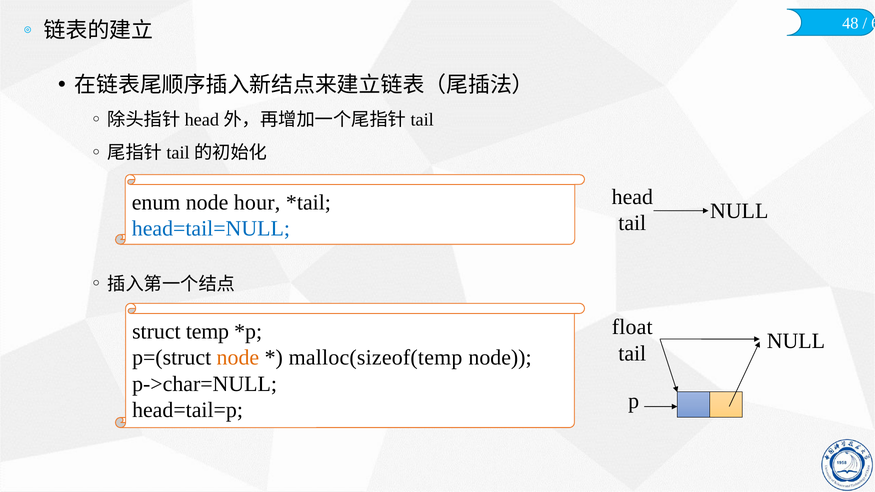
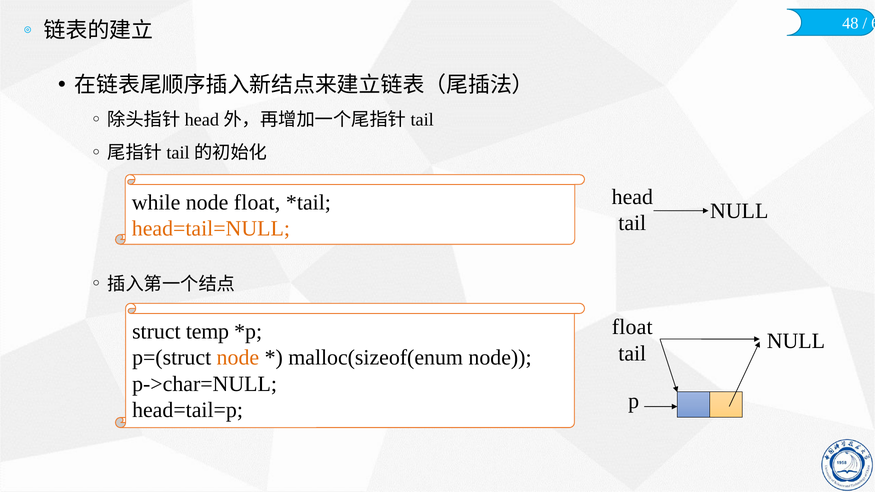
enum: enum -> while (156, 202)
node hour: hour -> float (257, 202)
head=tail=NULL colour: blue -> orange (211, 229)
malloc(sizeof(temp: malloc(sizeof(temp -> malloc(sizeof(enum (376, 358)
